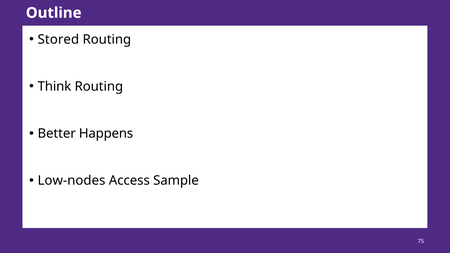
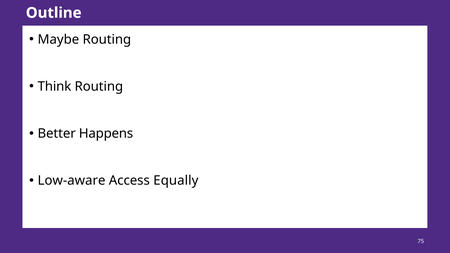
Stored: Stored -> Maybe (58, 39)
Low-nodes: Low-nodes -> Low-aware (72, 181)
Sample: Sample -> Equally (176, 181)
